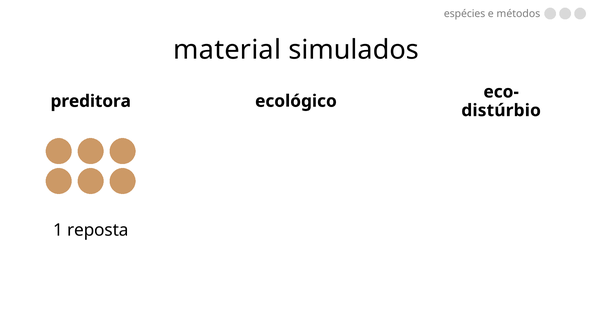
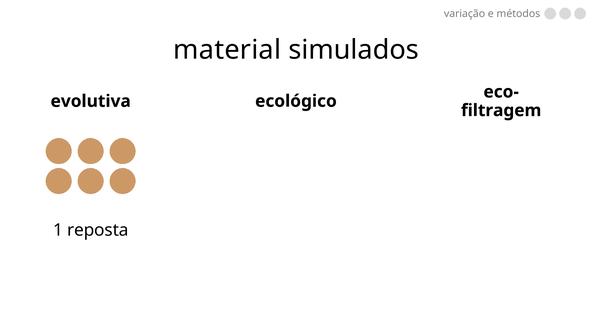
espécies: espécies -> variação (465, 14)
preditora: preditora -> evolutiva (91, 101)
distúrbio: distúrbio -> filtragem (501, 111)
